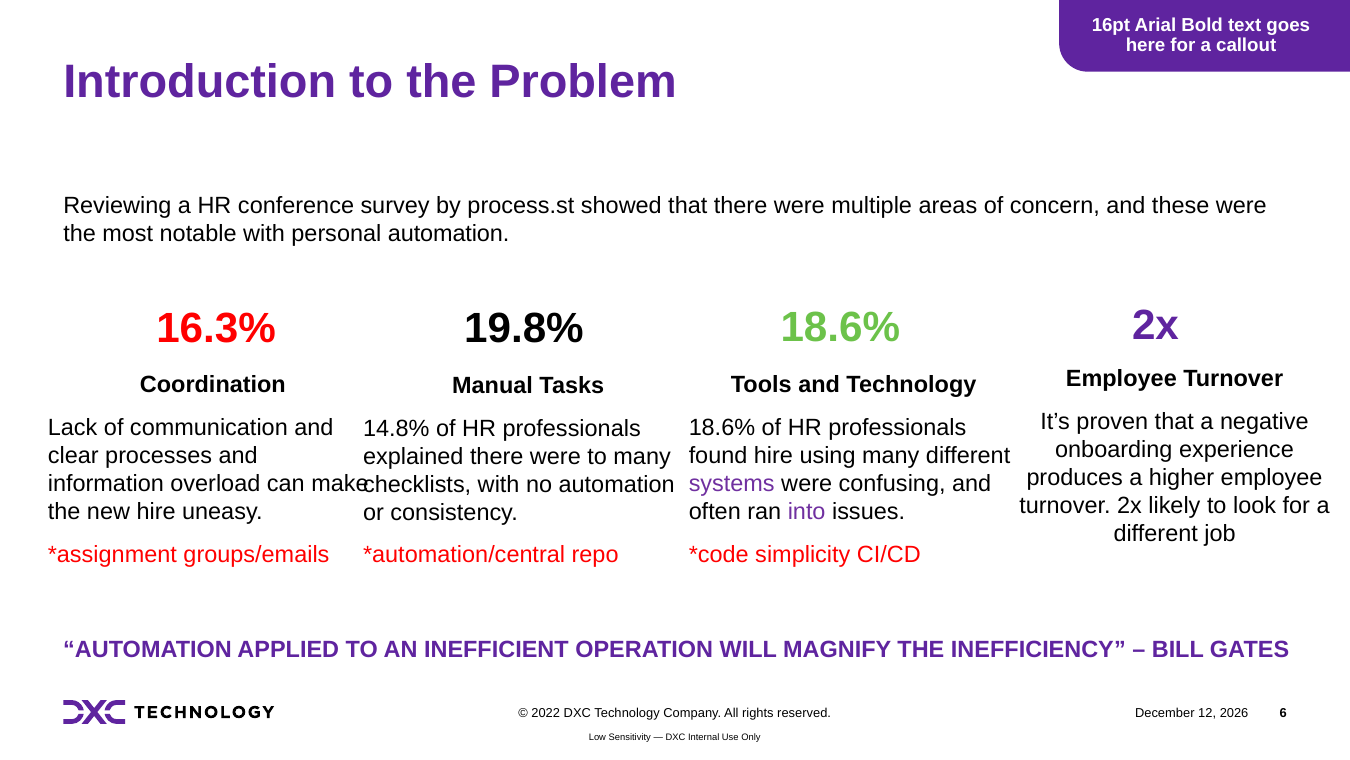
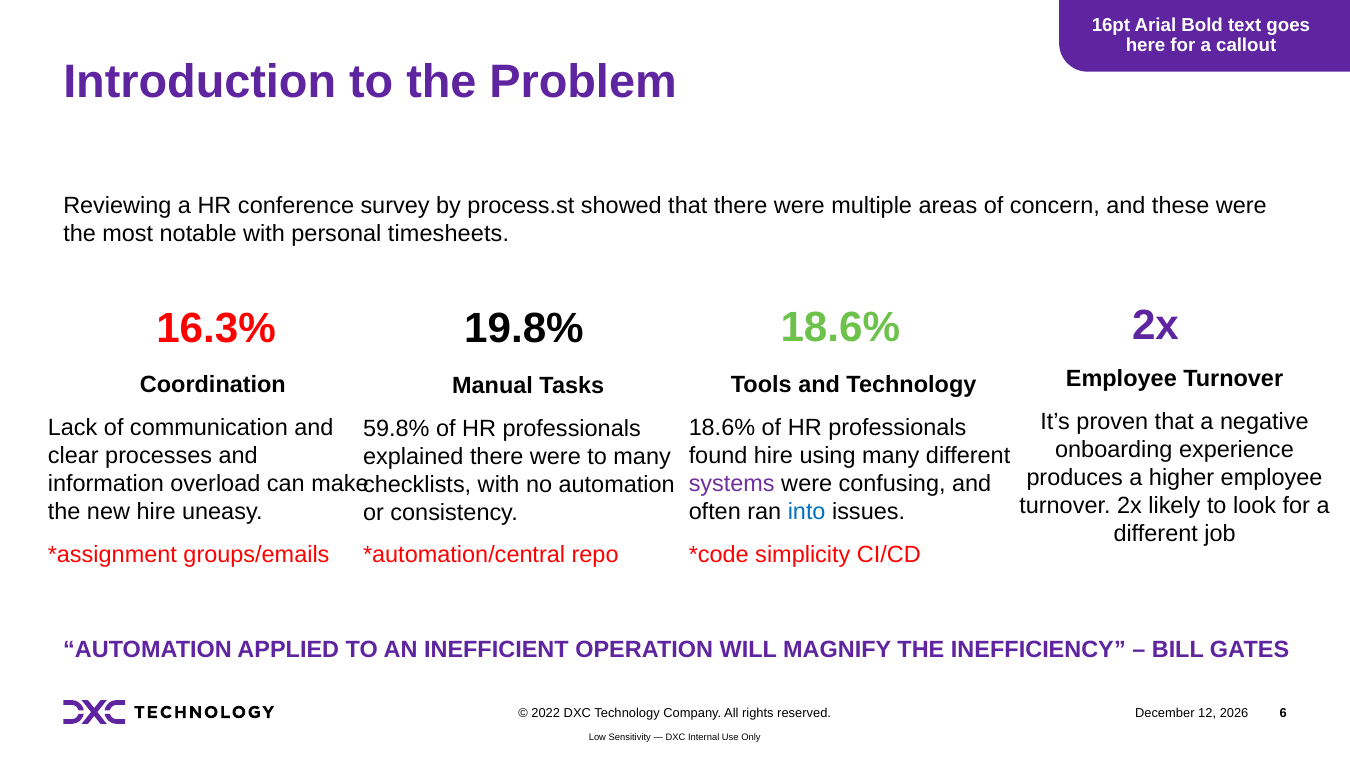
personal automation: automation -> timesheets (448, 234)
14.8%: 14.8% -> 59.8% (396, 428)
into colour: purple -> blue (807, 512)
